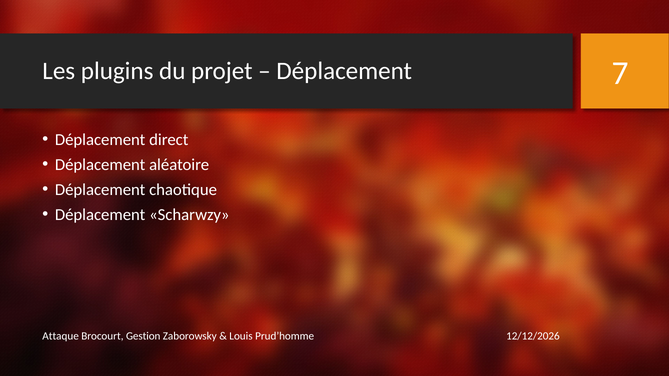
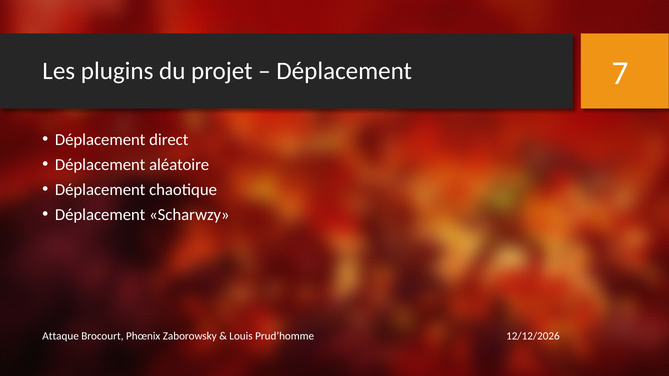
Gestion: Gestion -> Phœnix (143, 336)
